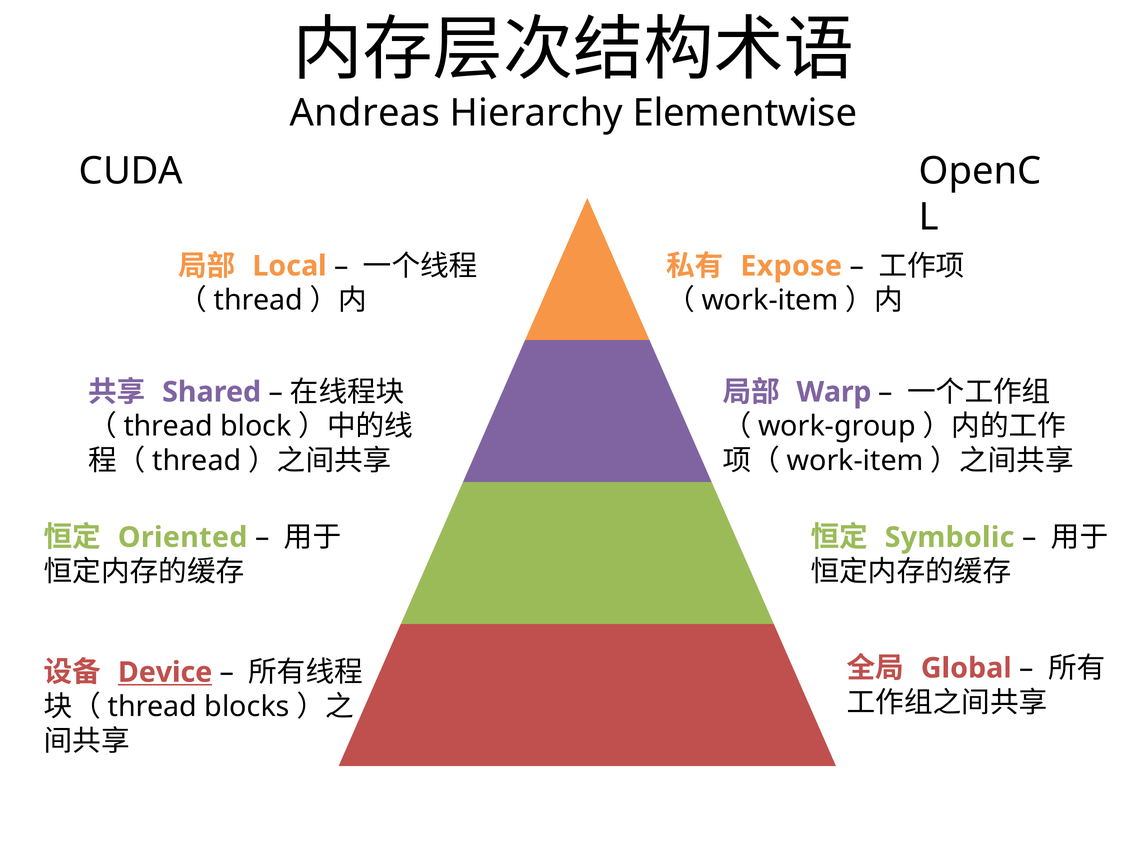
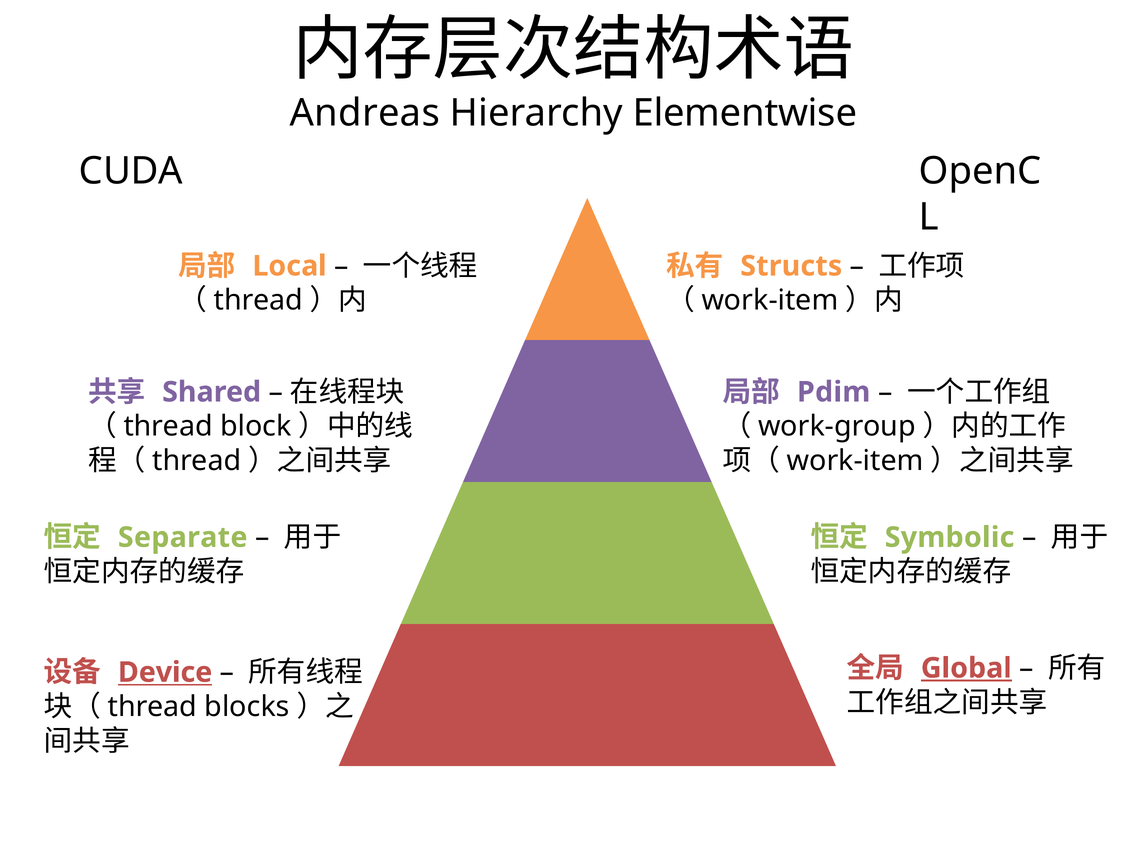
Expose: Expose -> Structs (791, 266)
Warp: Warp -> Pdim (834, 392)
Oriented: Oriented -> Separate (183, 537)
Global underline: none -> present (966, 668)
